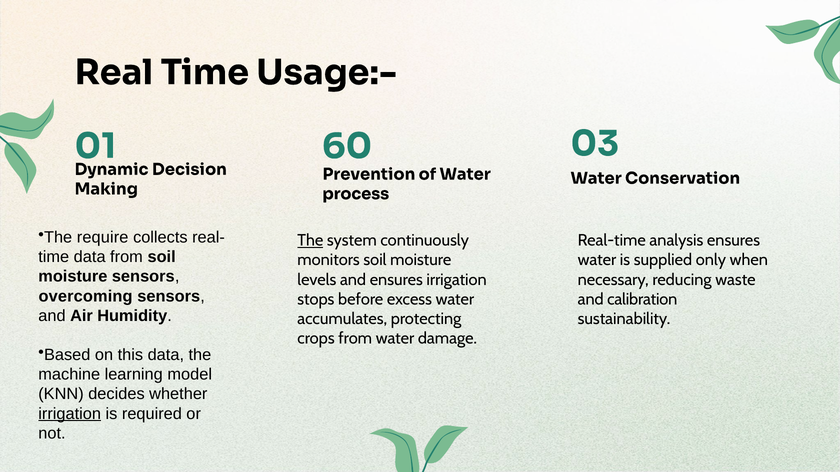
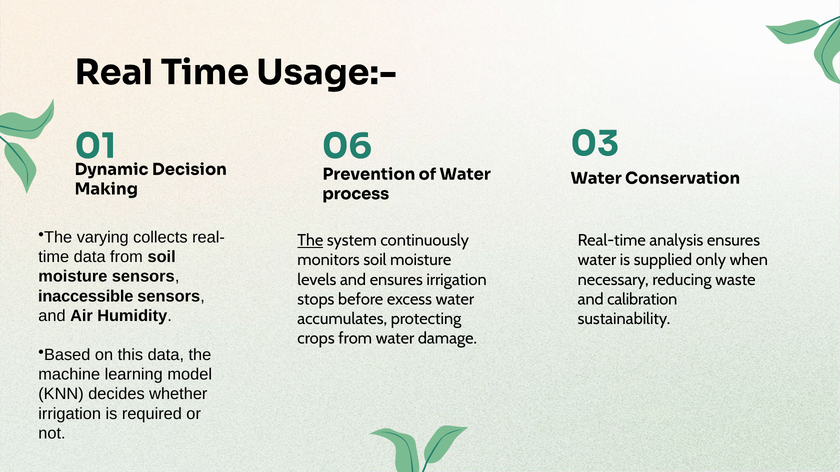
60: 60 -> 06 (347, 146)
require: require -> varying (103, 238)
overcoming: overcoming -> inaccessible (86, 296)
irrigation underline: present -> none (70, 414)
